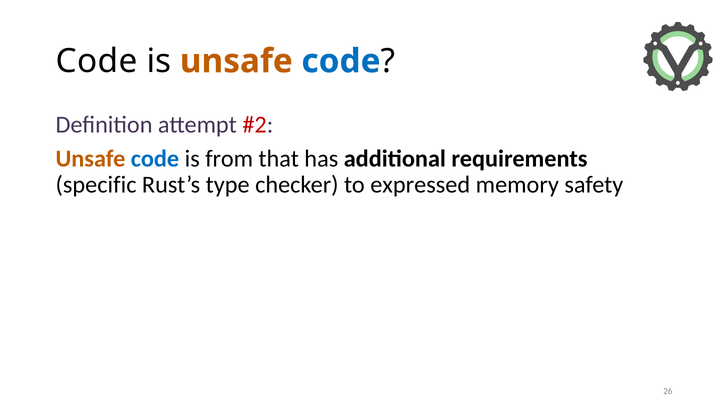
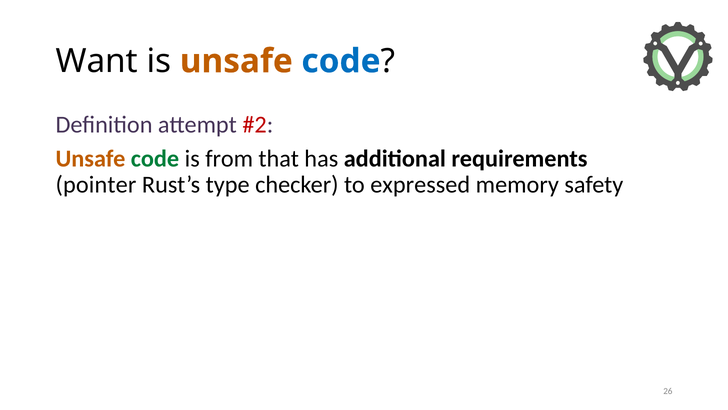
Code: Code -> Want (97, 61)
code colour: blue -> green (155, 159)
specific: specific -> pointer (96, 185)
